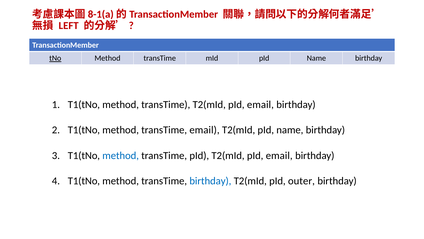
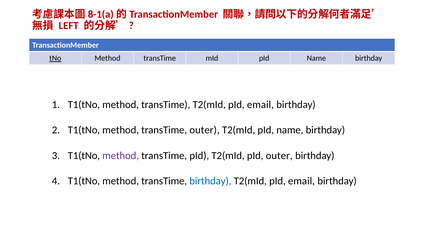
transTime email: email -> outer (205, 130)
method colour: blue -> purple (121, 155)
pId T2(mId pId email: email -> outer (279, 155)
outer: outer -> email (301, 181)
